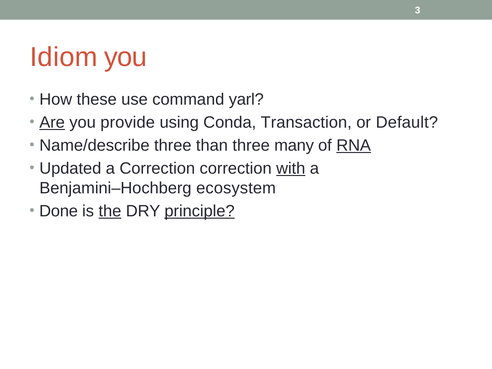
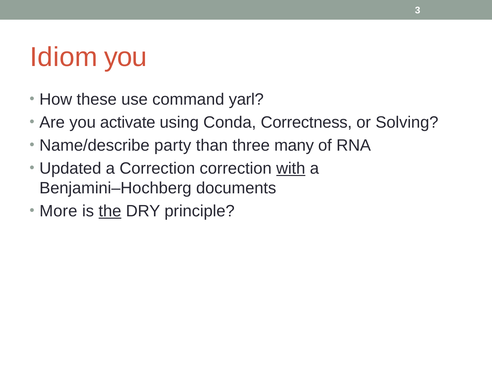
Are underline: present -> none (52, 123)
provide: provide -> activate (128, 123)
Transaction: Transaction -> Correctness (306, 123)
Default: Default -> Solving (407, 123)
Name/describe three: three -> party (173, 145)
RNA underline: present -> none (354, 145)
ecosystem: ecosystem -> documents (236, 188)
Done: Done -> More (58, 211)
principle underline: present -> none (200, 211)
